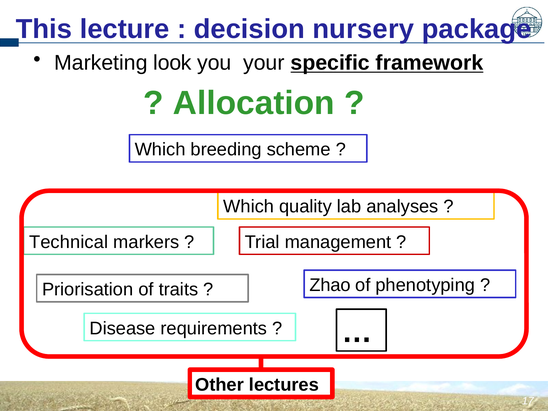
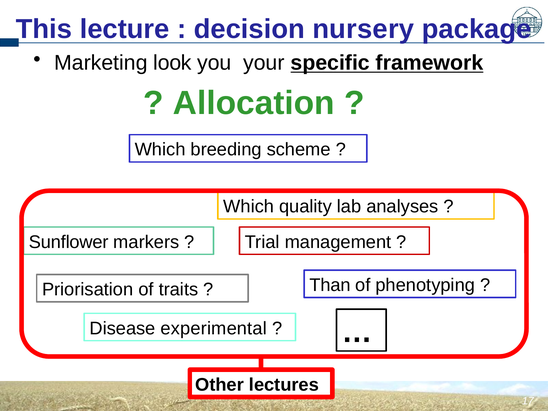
Technical: Technical -> Sunflower (69, 242)
Zhao: Zhao -> Than (330, 285)
requirements: requirements -> experimental (214, 328)
